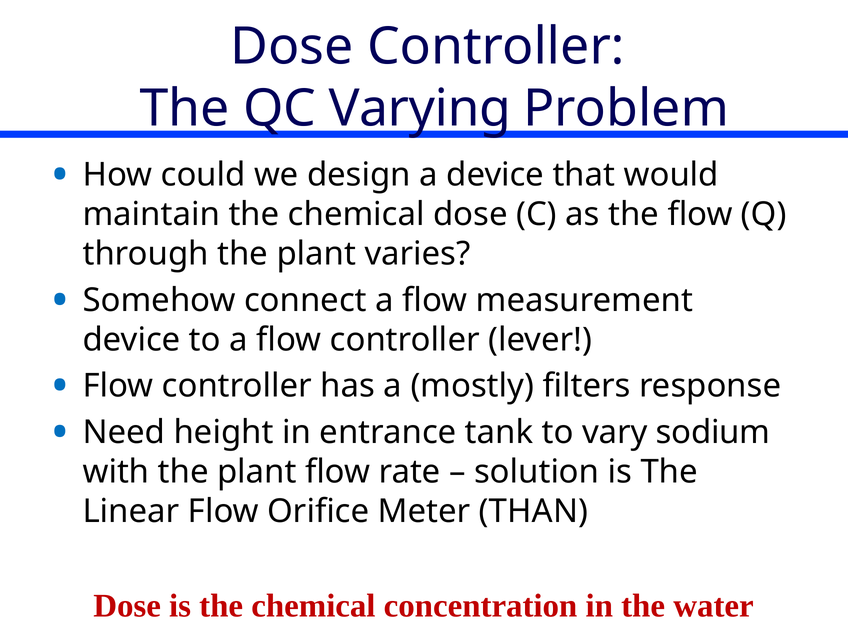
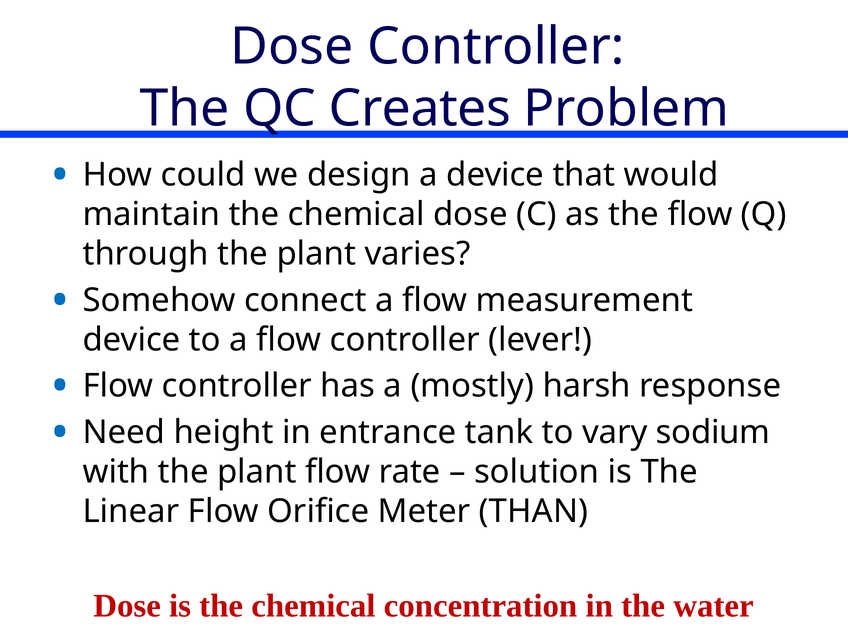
Varying: Varying -> Creates (420, 109)
filters: filters -> harsh (587, 386)
